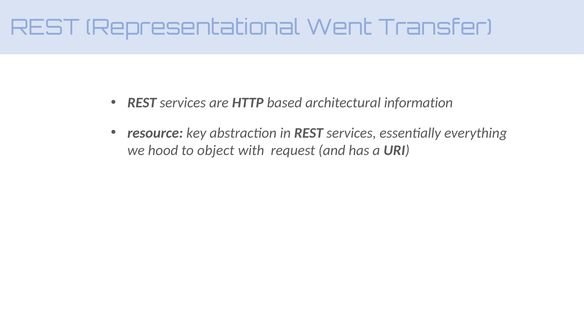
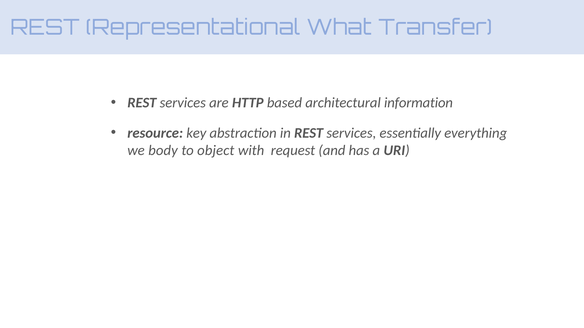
Went: Went -> What (339, 28)
hood: hood -> body (163, 151)
